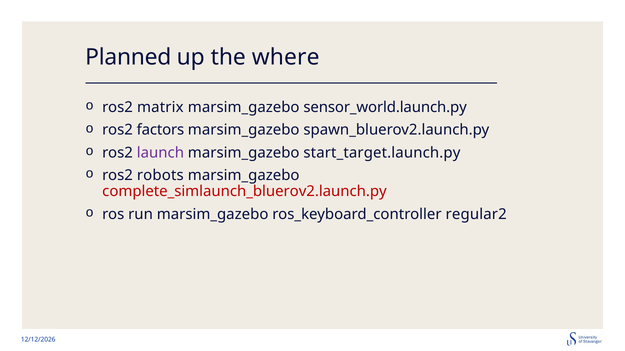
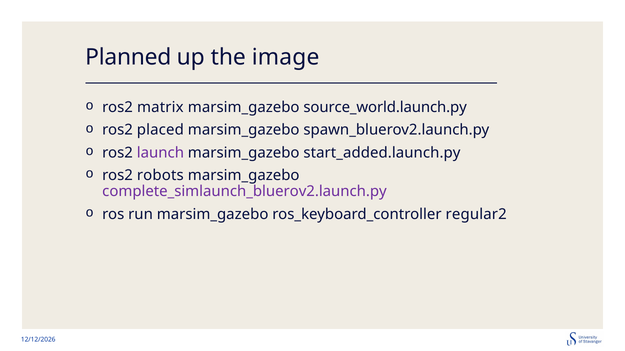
where: where -> image (286, 57)
sensor_world.launch.py: sensor_world.launch.py -> source_world.launch.py (385, 107)
factors: factors -> placed (160, 130)
start_target.launch.py: start_target.launch.py -> start_added.launch.py (382, 153)
complete_simlaunch_bluerov2.launch.py colour: red -> purple (244, 192)
